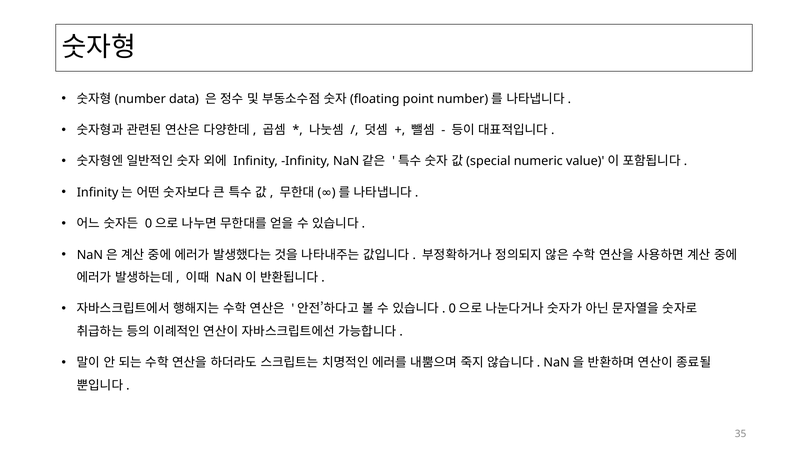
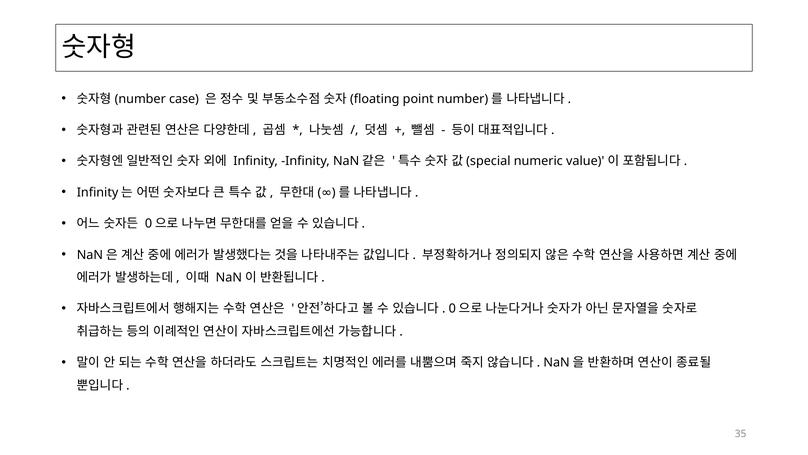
data: data -> case (184, 99)
